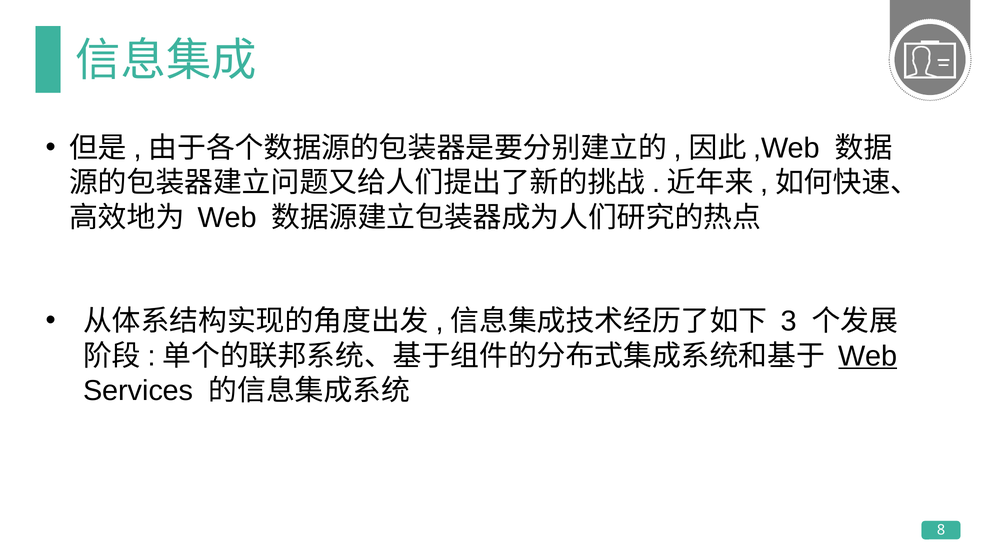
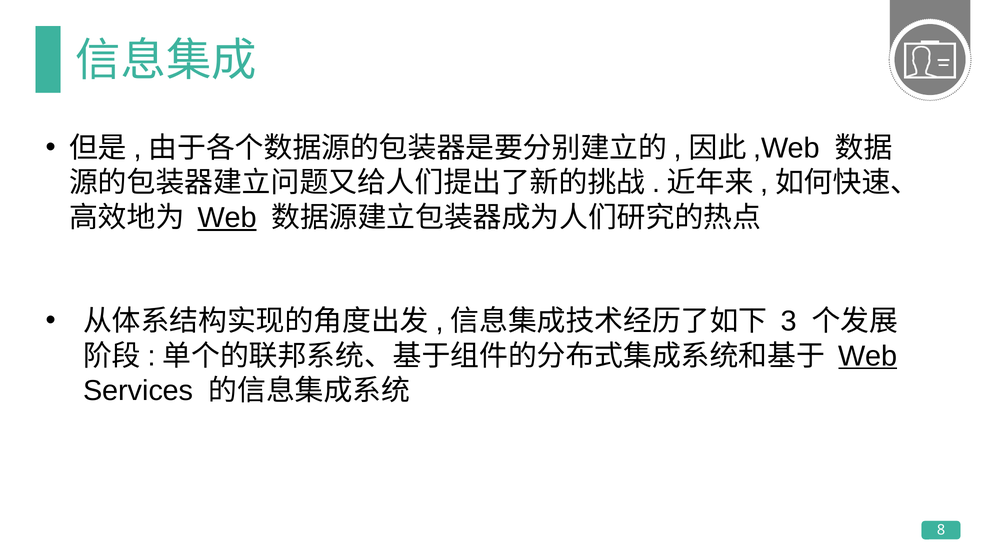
Web underline: none -> present (227, 218)
